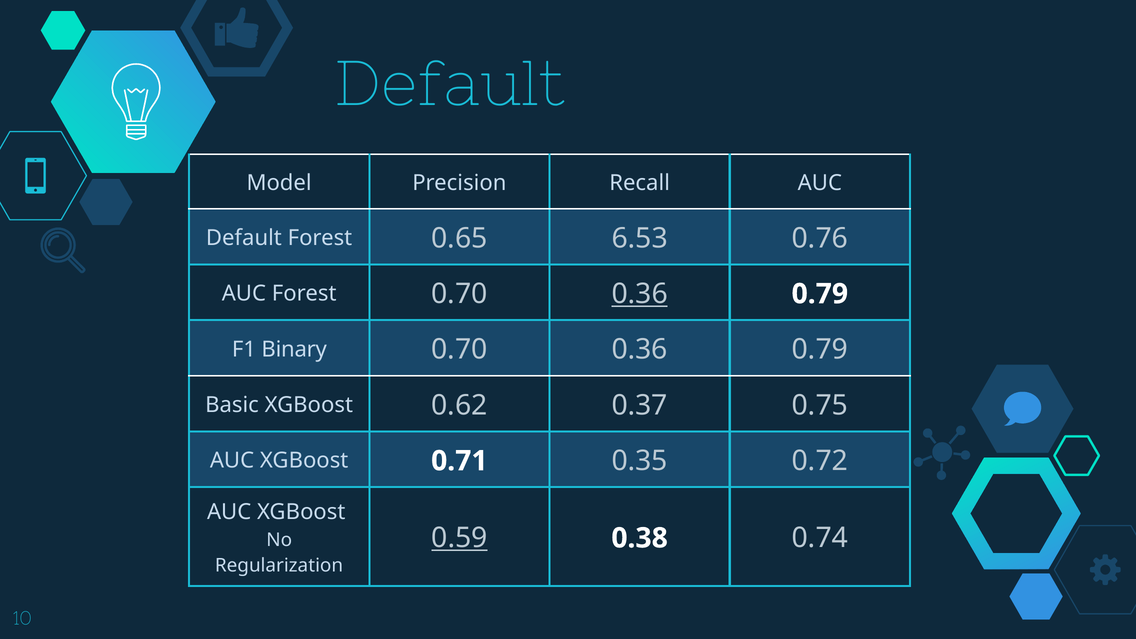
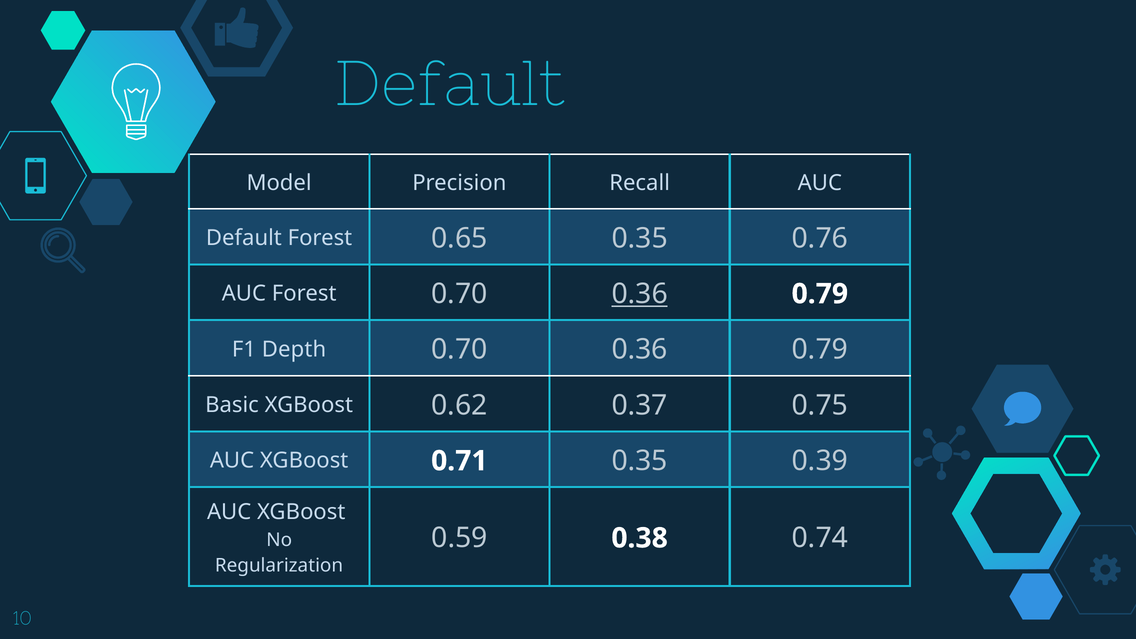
0.65 6.53: 6.53 -> 0.35 (640, 238)
Binary: Binary -> Depth (294, 349)
0.72: 0.72 -> 0.39 (820, 461)
0.59 underline: present -> none (459, 538)
